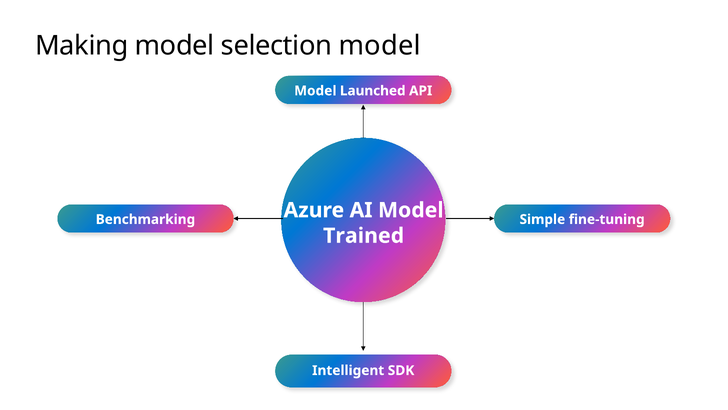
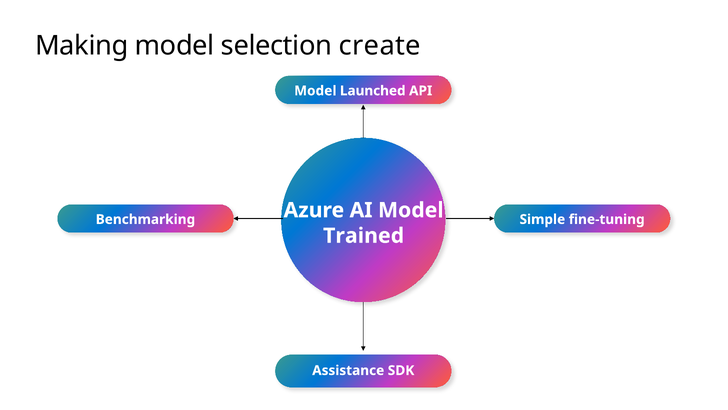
selection model: model -> create (380, 46)
Intelligent: Intelligent -> Assistance (348, 370)
